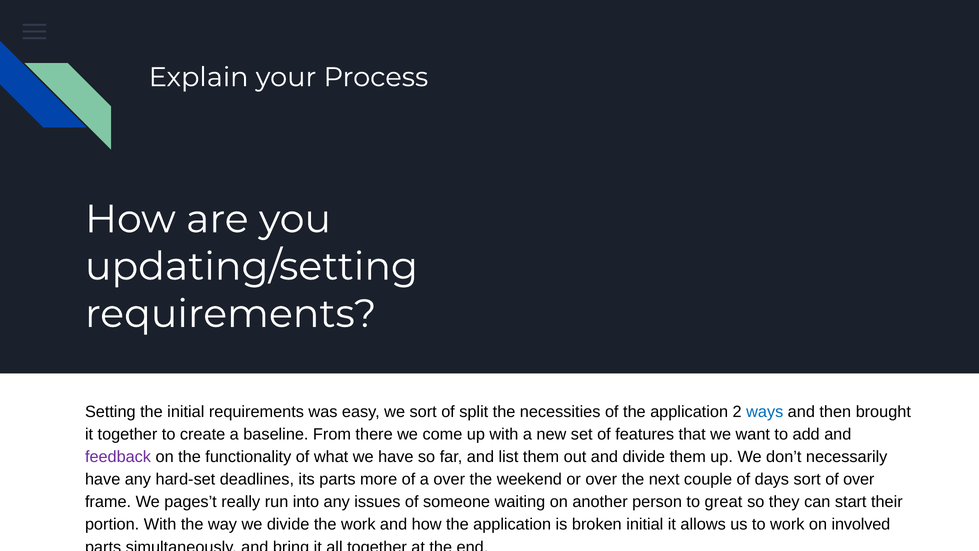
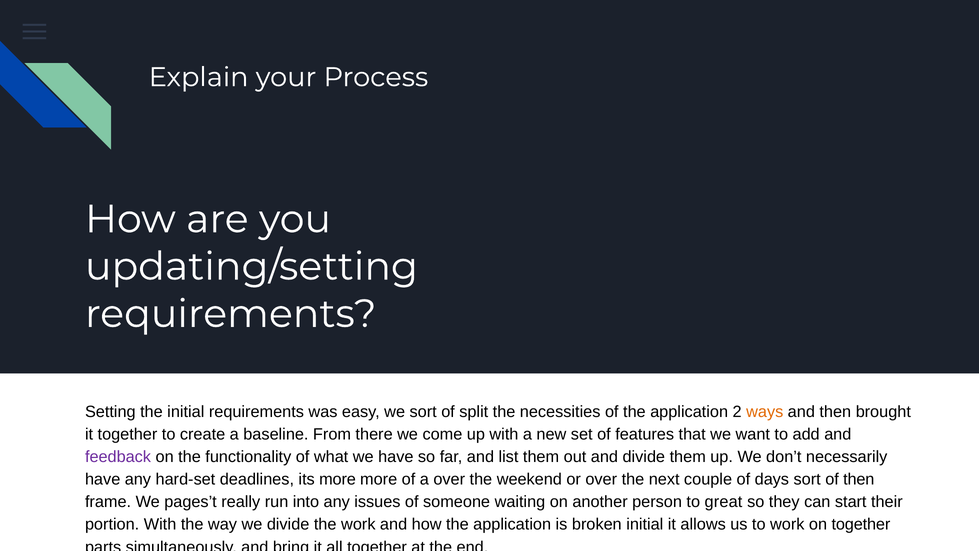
ways colour: blue -> orange (765, 412)
its parts: parts -> more (338, 479)
of over: over -> then (859, 479)
on involved: involved -> together (861, 524)
